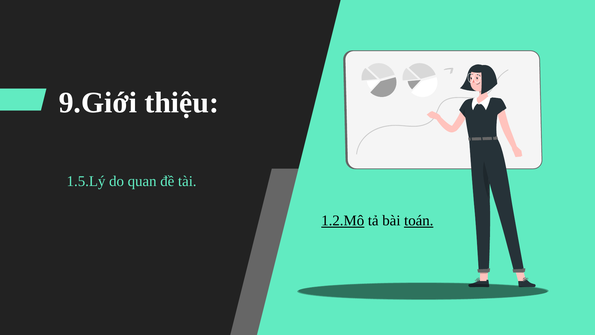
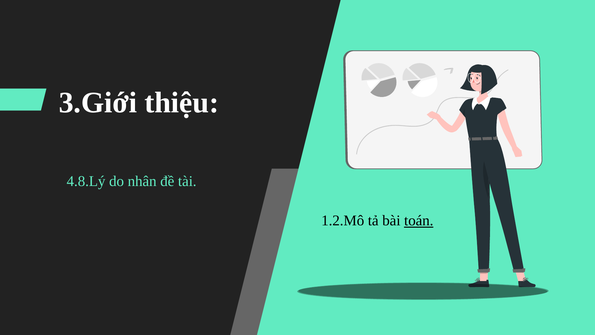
9.Giới: 9.Giới -> 3.Giới (98, 102)
1.5.Lý: 1.5.Lý -> 4.8.Lý (86, 181)
quan: quan -> nhân (142, 181)
1.2.Mô underline: present -> none (343, 220)
